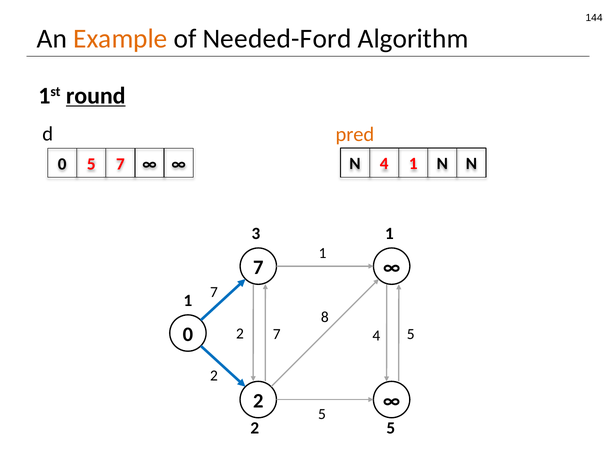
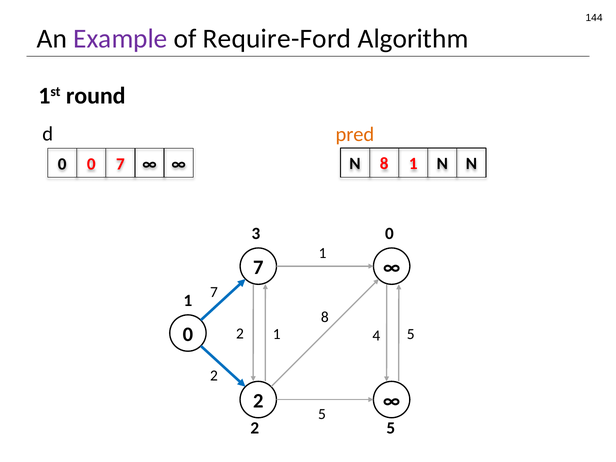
Example colour: orange -> purple (120, 39)
Needed-Ford: Needed-Ford -> Require-Ford (277, 39)
round underline: present -> none (96, 96)
0 5: 5 -> 0 (91, 164)
N 4: 4 -> 8 (384, 164)
3 1: 1 -> 0 (389, 234)
7: 7 -> 1 (277, 334)
